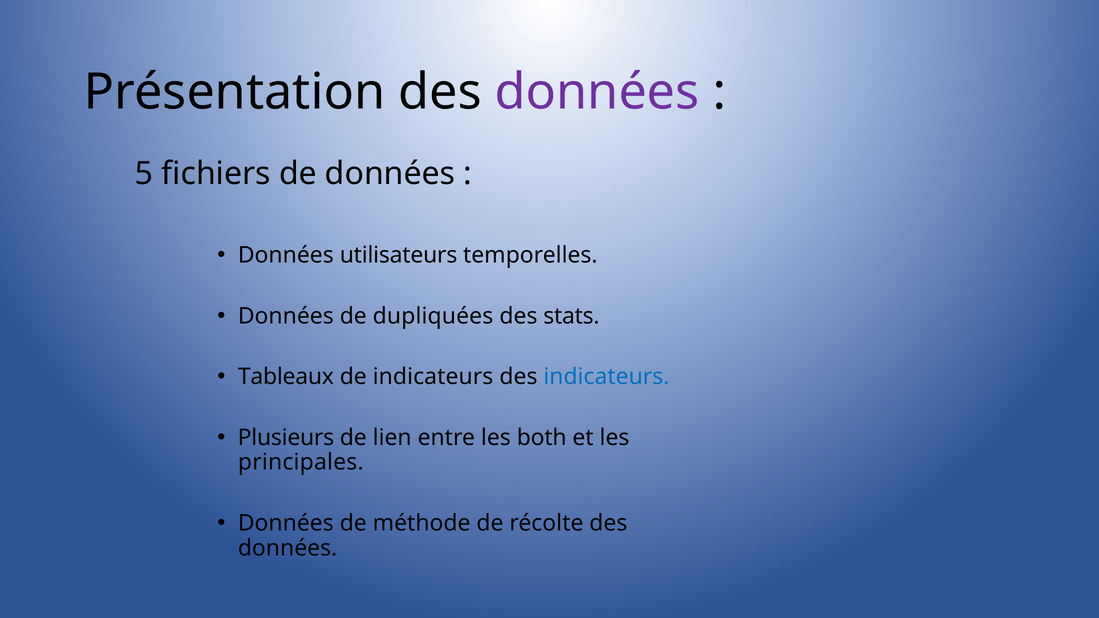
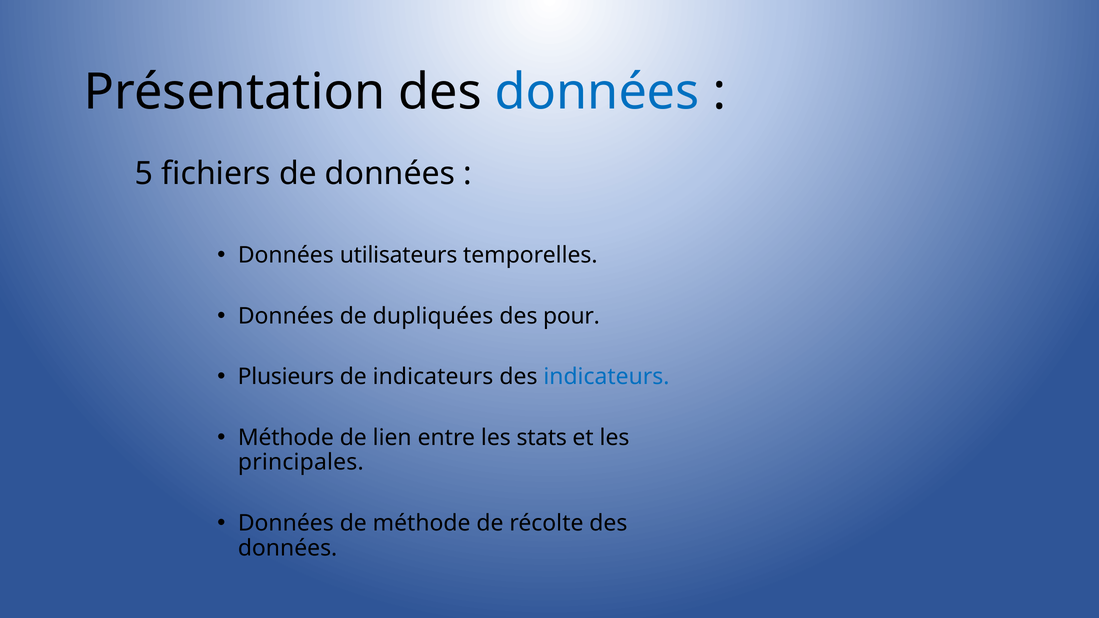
données colour: purple -> blue (597, 92)
stats: stats -> pour (571, 316)
Tableaux: Tableaux -> Plusieurs (286, 377)
Plusieurs: Plusieurs -> Méthode (286, 438)
both: both -> stats (542, 438)
